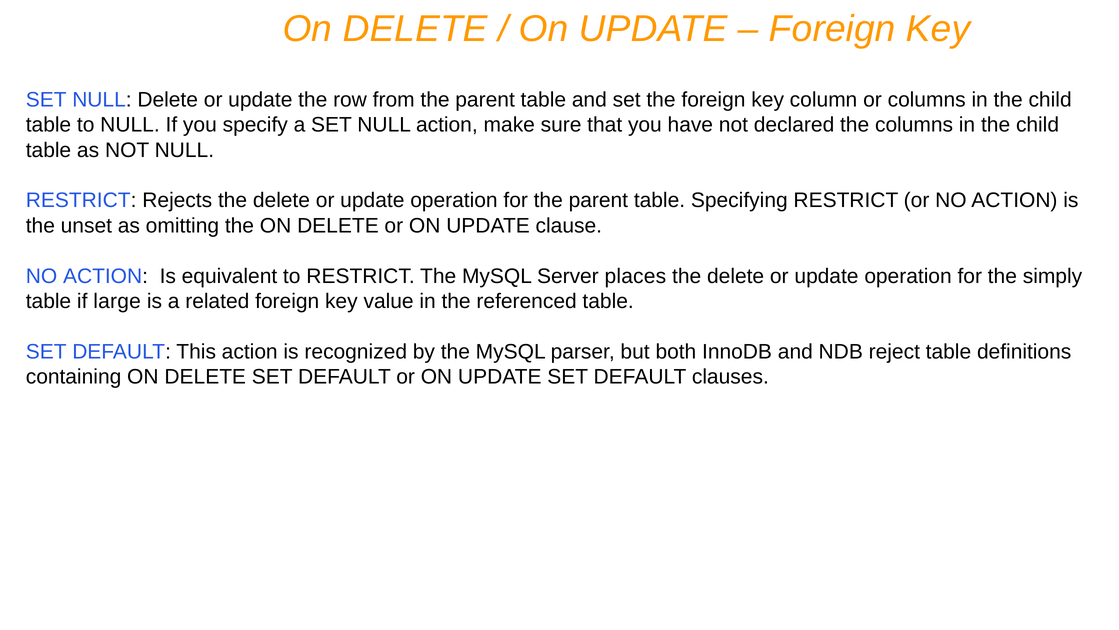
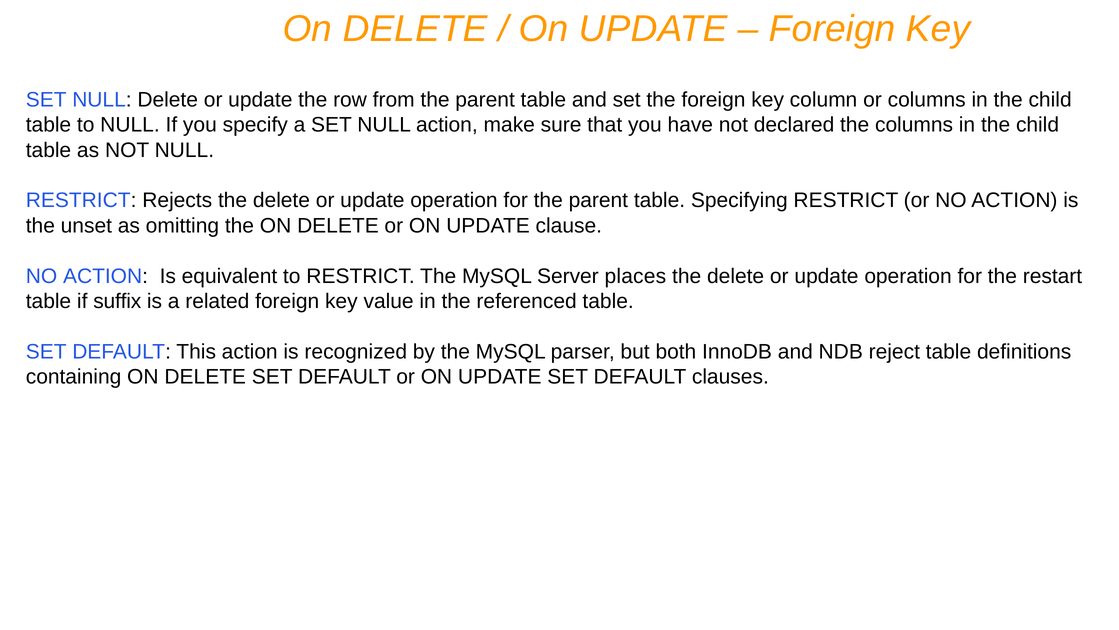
simply: simply -> restart (1052, 276)
large: large -> suffix (117, 301)
